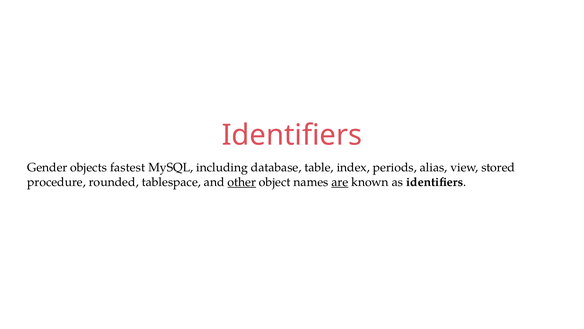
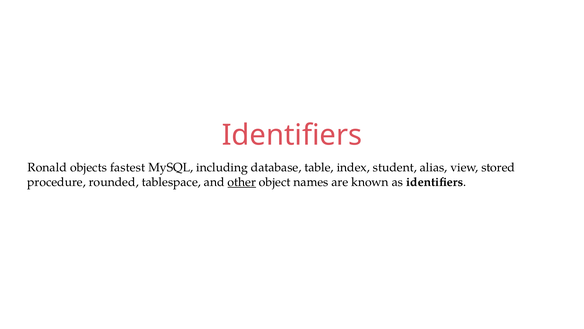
Gender: Gender -> Ronald (47, 167)
periods: periods -> student (395, 167)
are underline: present -> none (340, 182)
